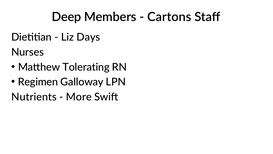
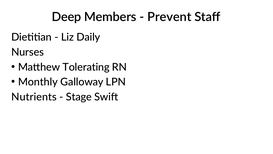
Cartons: Cartons -> Prevent (169, 17)
Days: Days -> Daily (88, 37)
Regimen: Regimen -> Monthly (38, 82)
More: More -> Stage (79, 97)
